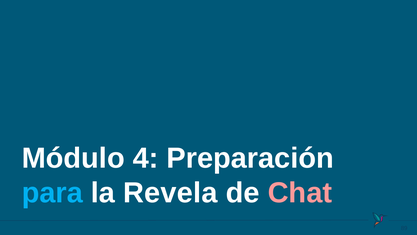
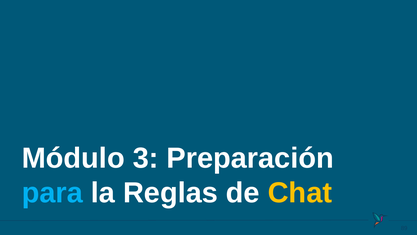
4: 4 -> 3 (146, 158)
Revela: Revela -> Reglas (171, 193)
Chat colour: pink -> yellow (300, 193)
